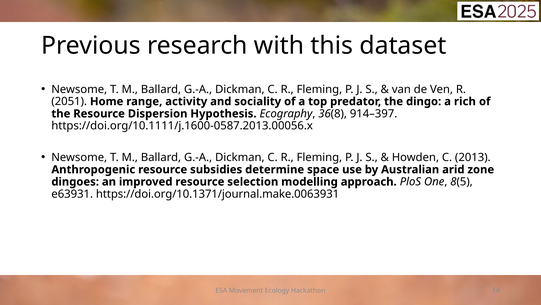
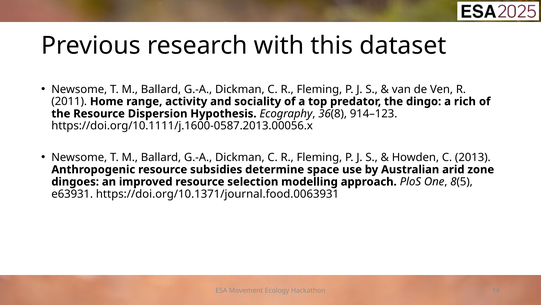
2051: 2051 -> 2011 (69, 101)
914–397: 914–397 -> 914–123 (374, 113)
https://doi.org/10.1371/journal.make.0063931: https://doi.org/10.1371/journal.make.0063931 -> https://doi.org/10.1371/journal.food.0063931 (217, 194)
